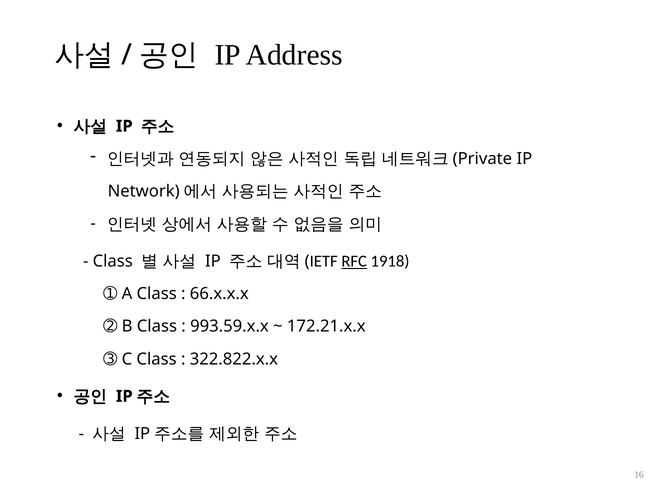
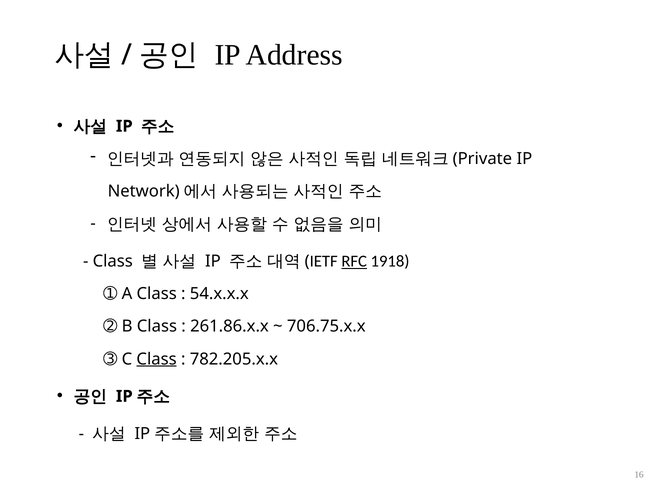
66.x.x.x: 66.x.x.x -> 54.x.x.x (219, 294)
993.59.x.x: 993.59.x.x -> 261.86.x.x (229, 327)
172.21.x.x: 172.21.x.x -> 706.75.x.x (326, 327)
Class underline: none -> present (157, 359)
322.822.x.x: 322.822.x.x -> 782.205.x.x (234, 359)
